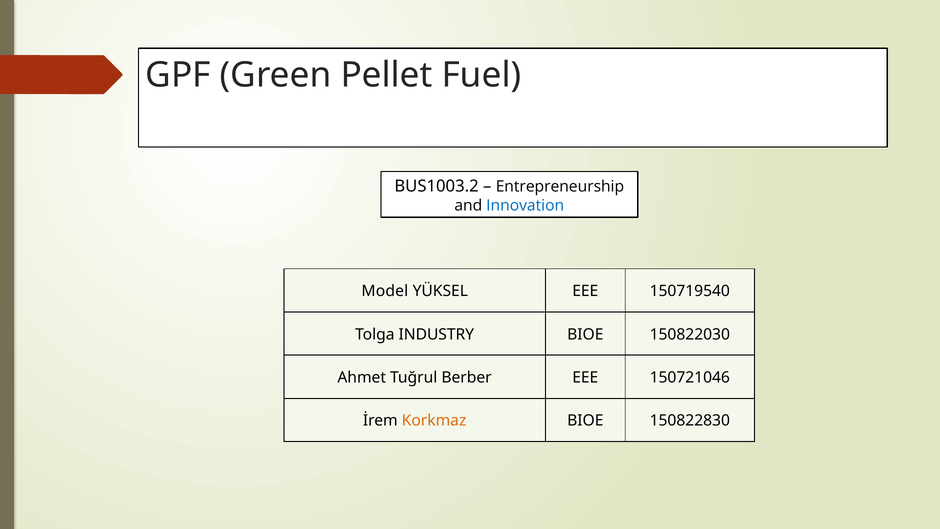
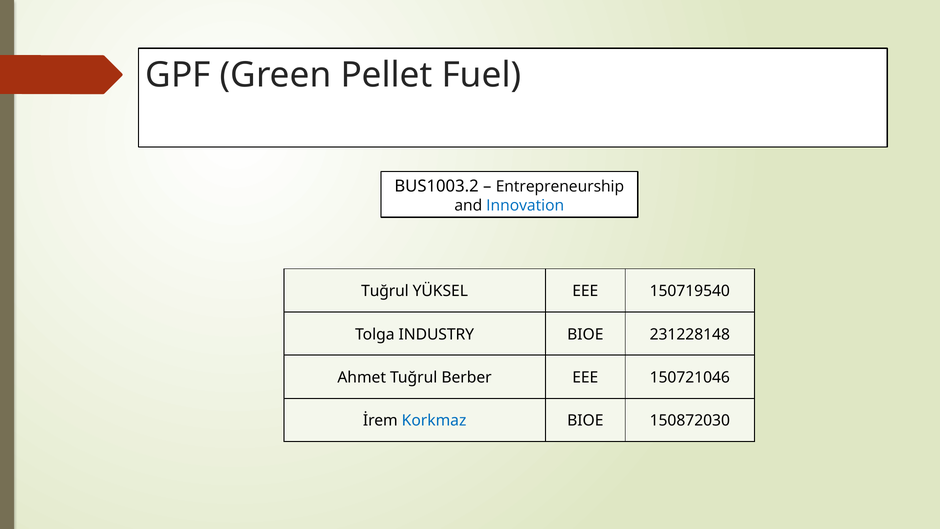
Model: Model -> Tuğrul (385, 291)
150822030: 150822030 -> 231228148 (690, 334)
Korkmaz colour: orange -> blue (434, 421)
150822830: 150822830 -> 150872030 (690, 421)
